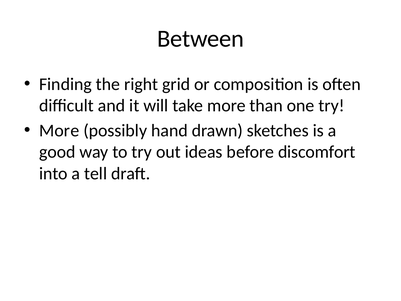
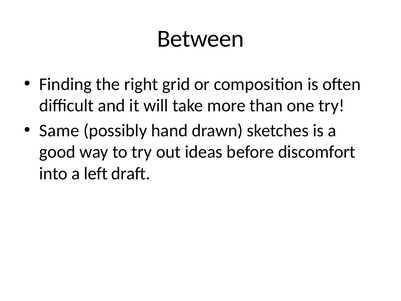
More: More -> Same (59, 131)
tell: tell -> left (96, 173)
